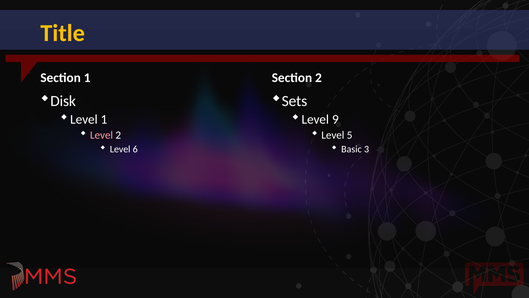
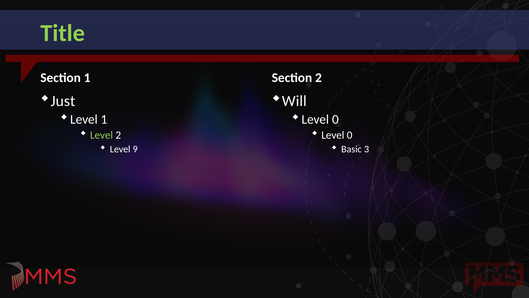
Title colour: yellow -> light green (63, 33)
Disk: Disk -> Just (63, 101)
Sets: Sets -> Will (294, 101)
9: 9 -> 0 (335, 119)
Level colour: pink -> light green (101, 135)
5: 5 -> 0 (350, 135)
6: 6 -> 9 (135, 149)
